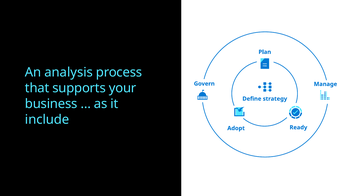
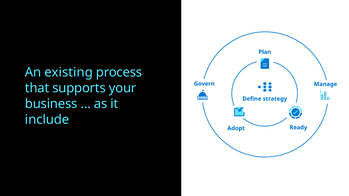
analysis: analysis -> existing (69, 73)
